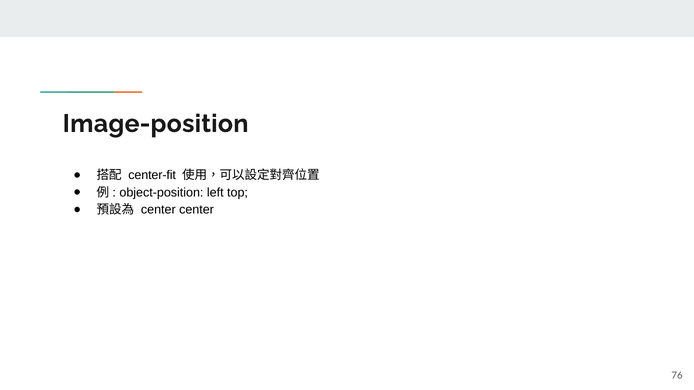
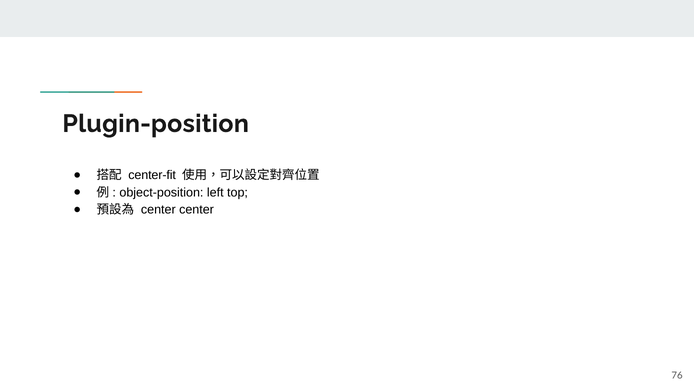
Image-position: Image-position -> Plugin-position (156, 124)
